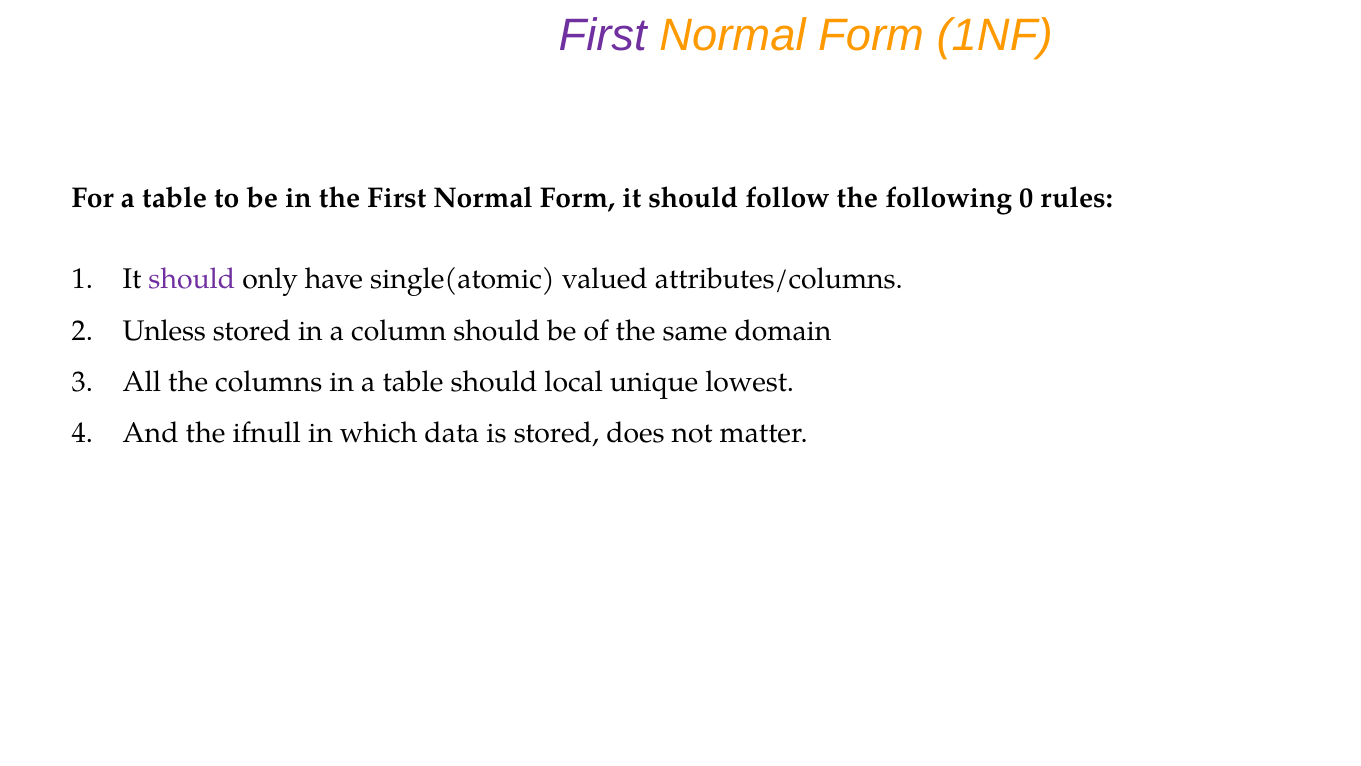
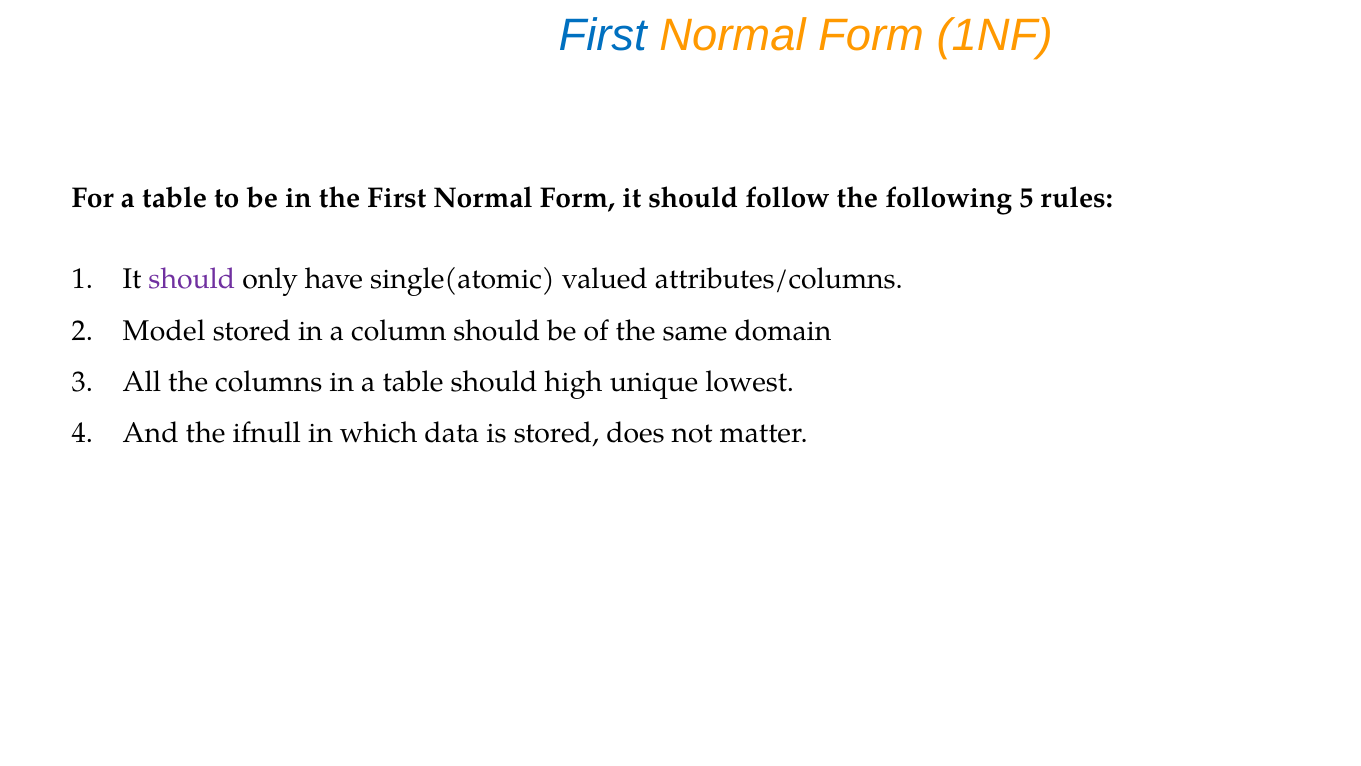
First colour: purple -> blue (603, 35)
0: 0 -> 5 (1026, 198)
Unless: Unless -> Model (164, 330)
local: local -> high (574, 382)
